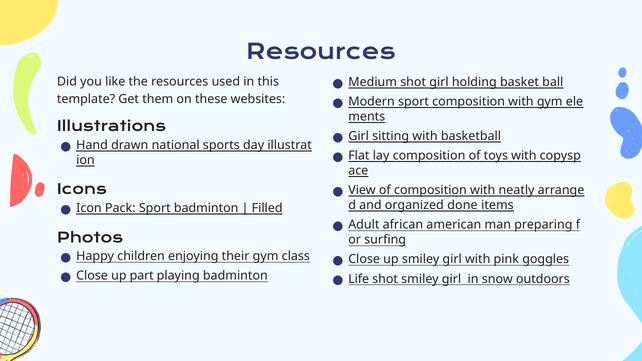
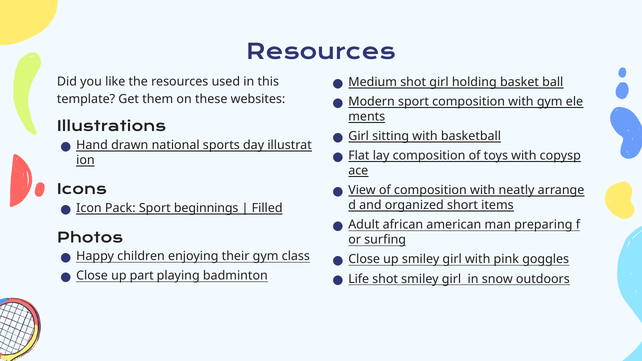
done: done -> short (463, 205)
Sport badminton: badminton -> beginnings (206, 208)
